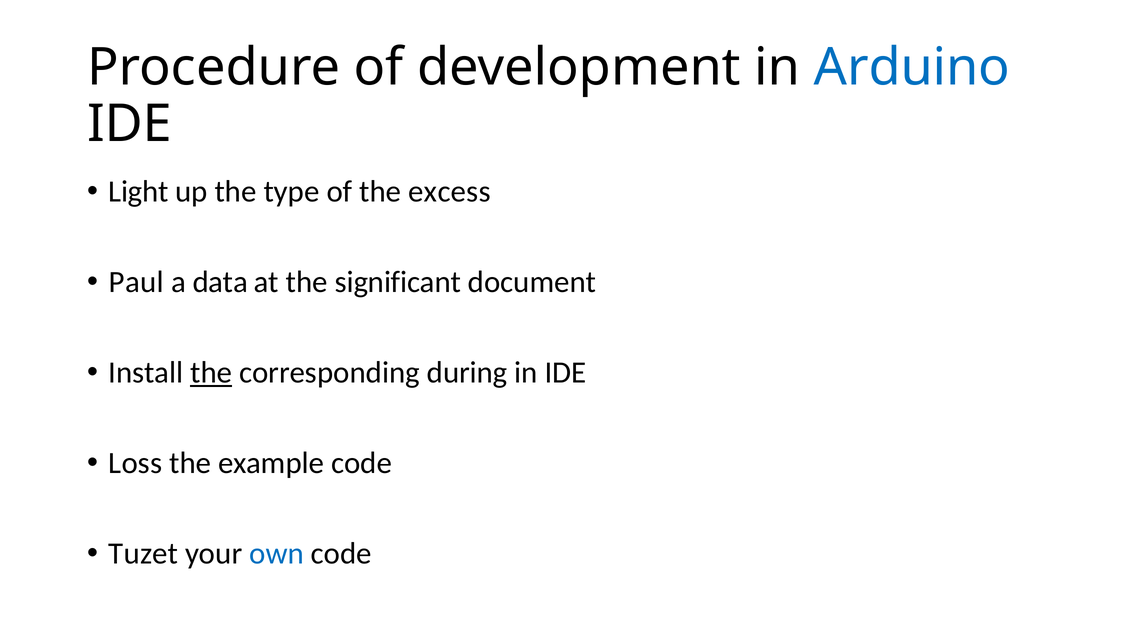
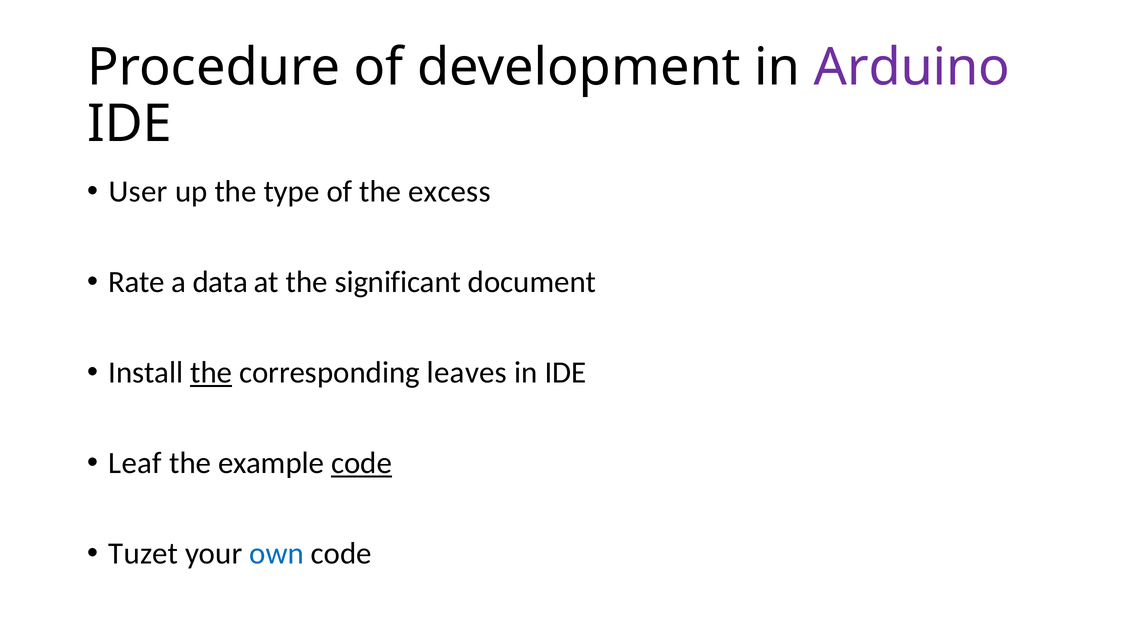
Arduino colour: blue -> purple (912, 68)
Light: Light -> User (138, 192)
Paul: Paul -> Rate (137, 282)
during: during -> leaves (467, 373)
Loss: Loss -> Leaf (135, 463)
code underline: none -> present (362, 463)
